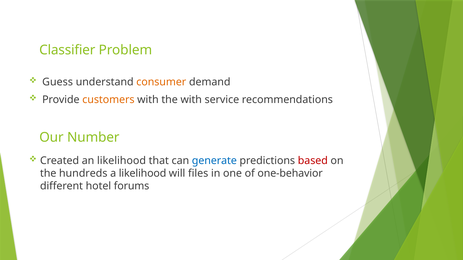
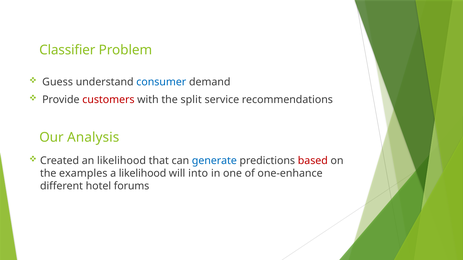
consumer colour: orange -> blue (161, 82)
customers colour: orange -> red (108, 100)
the with: with -> split (191, 100)
Number: Number -> Analysis (93, 138)
hundreds: hundreds -> examples (83, 174)
files: files -> into (198, 174)
one-behavior: one-behavior -> one-enhance (290, 174)
